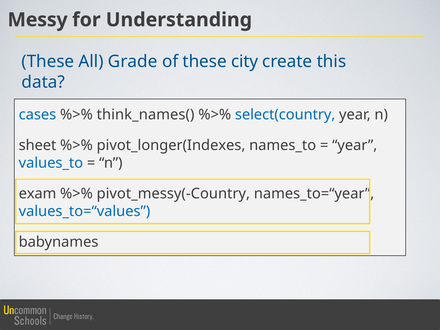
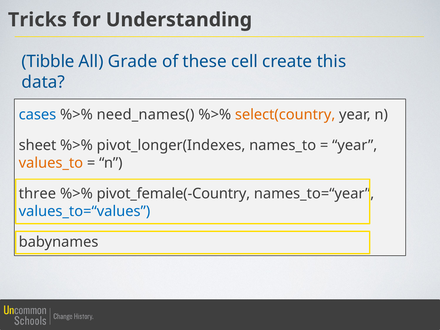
Messy: Messy -> Tricks (37, 20)
These: These -> Tibble (48, 61)
city: city -> cell (245, 61)
think_names(: think_names( -> need_names( (146, 115)
select(country colour: blue -> orange (285, 115)
values_to colour: blue -> orange (51, 163)
exam: exam -> three (37, 194)
pivot_messy(-Country: pivot_messy(-Country -> pivot_female(-Country (173, 194)
